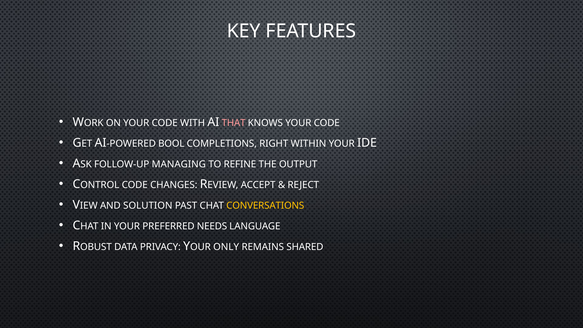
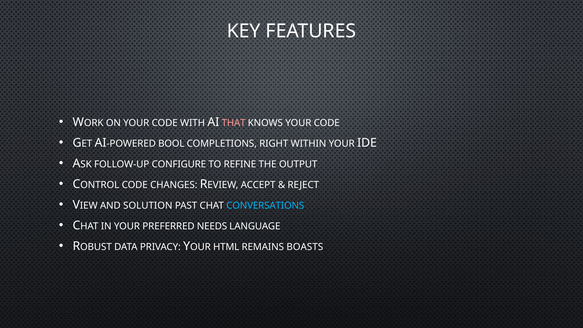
MANAGING: MANAGING -> CONFIGURE (179, 164)
CONVERSATIONS colour: yellow -> light blue (265, 206)
ONLY: ONLY -> HTML (226, 247)
SHARED: SHARED -> BOASTS (305, 247)
